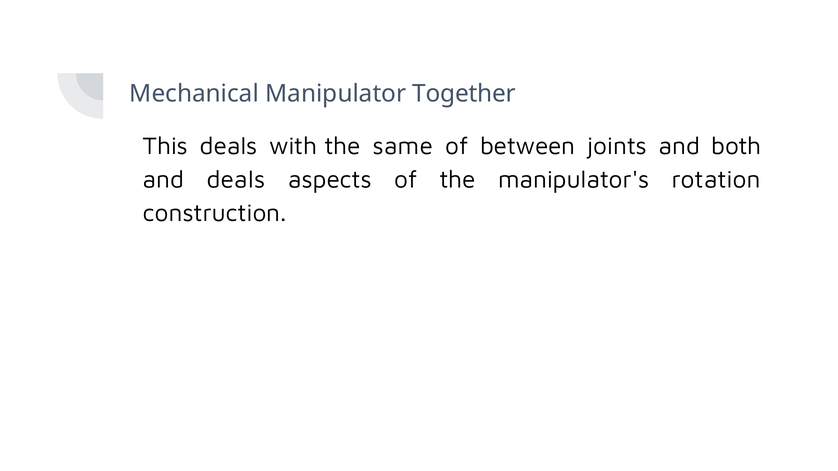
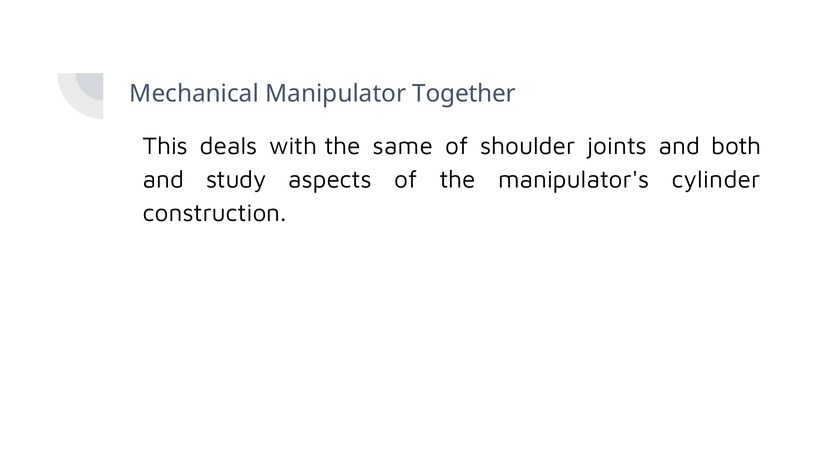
between: between -> shoulder (528, 146)
and deals: deals -> study (236, 180)
rotation: rotation -> cylinder (716, 180)
